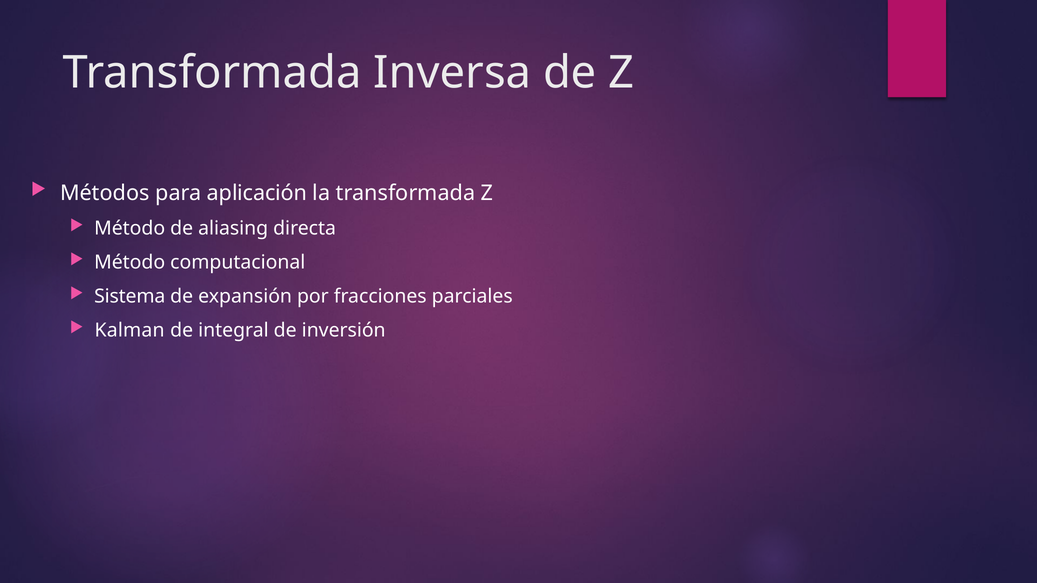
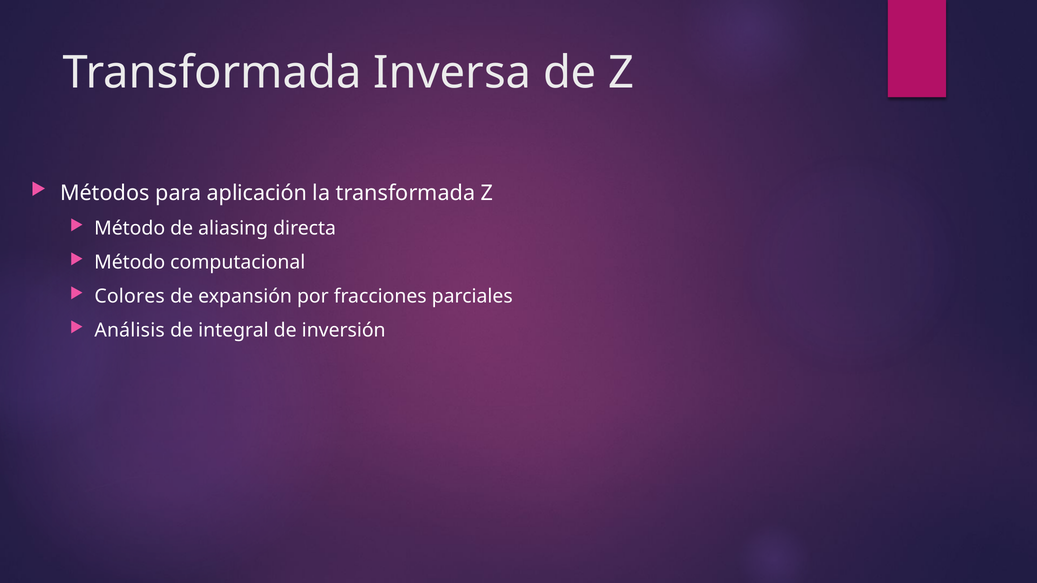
Sistema: Sistema -> Colores (130, 297)
Kalman: Kalman -> Análisis (130, 331)
